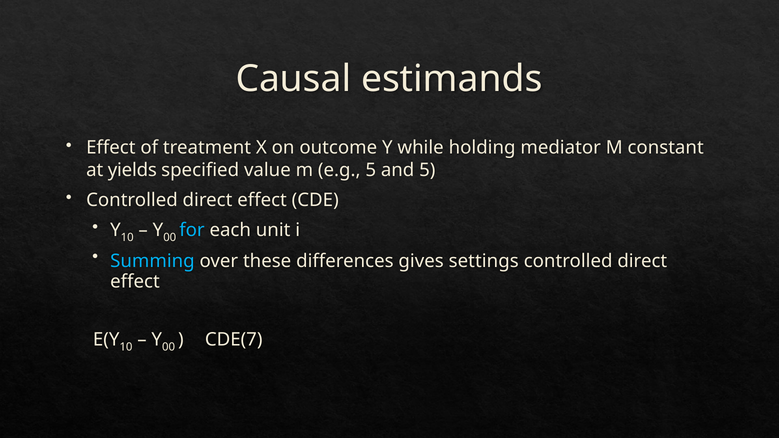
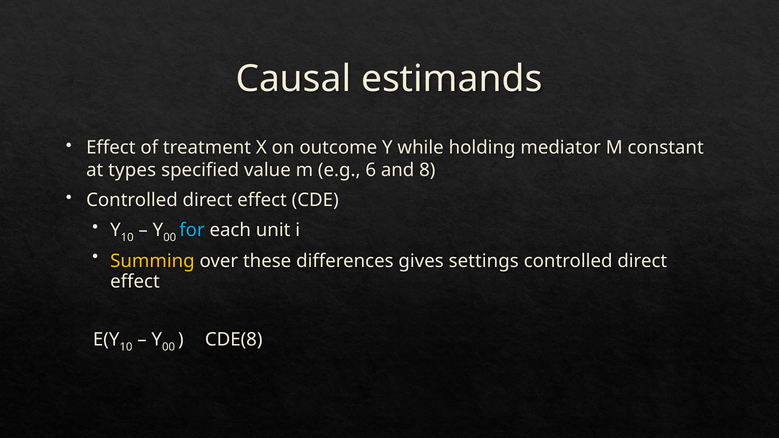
yields: yields -> types (132, 170)
e.g 5: 5 -> 6 (371, 170)
and 5: 5 -> 8 (427, 170)
Summing colour: light blue -> yellow (152, 261)
CDE(7: CDE(7 -> CDE(8 (234, 340)
